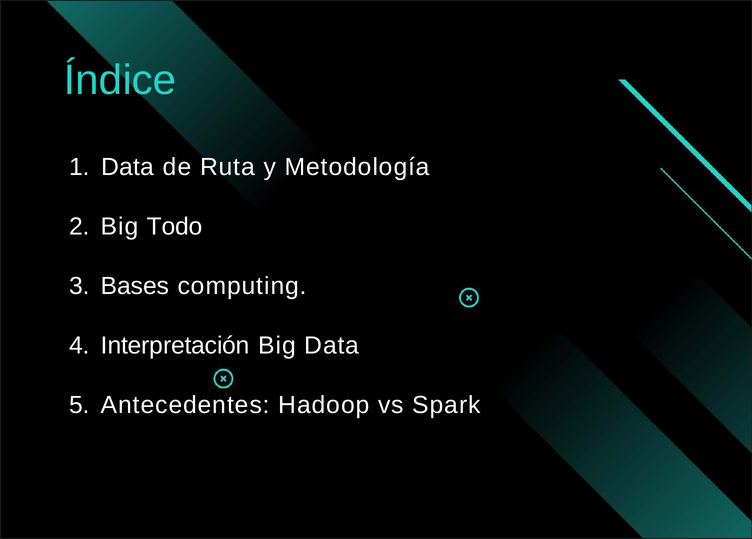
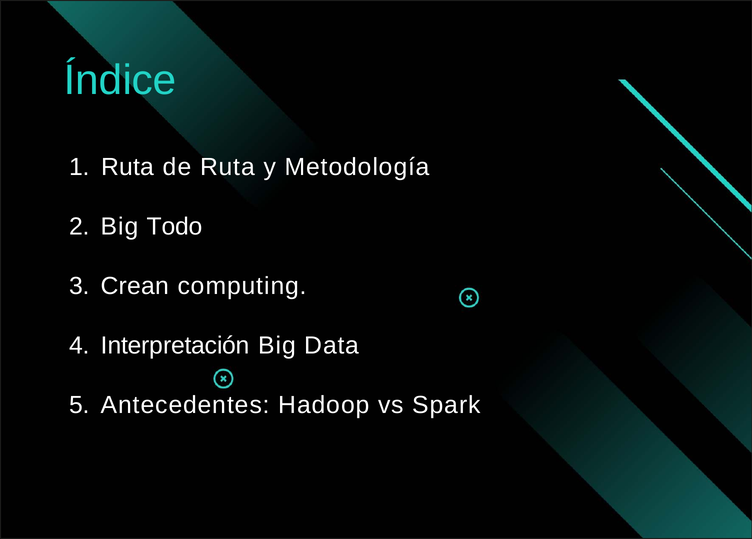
Data: Data -> Ruta (128, 167)
Bases: Bases -> Crean (135, 286)
